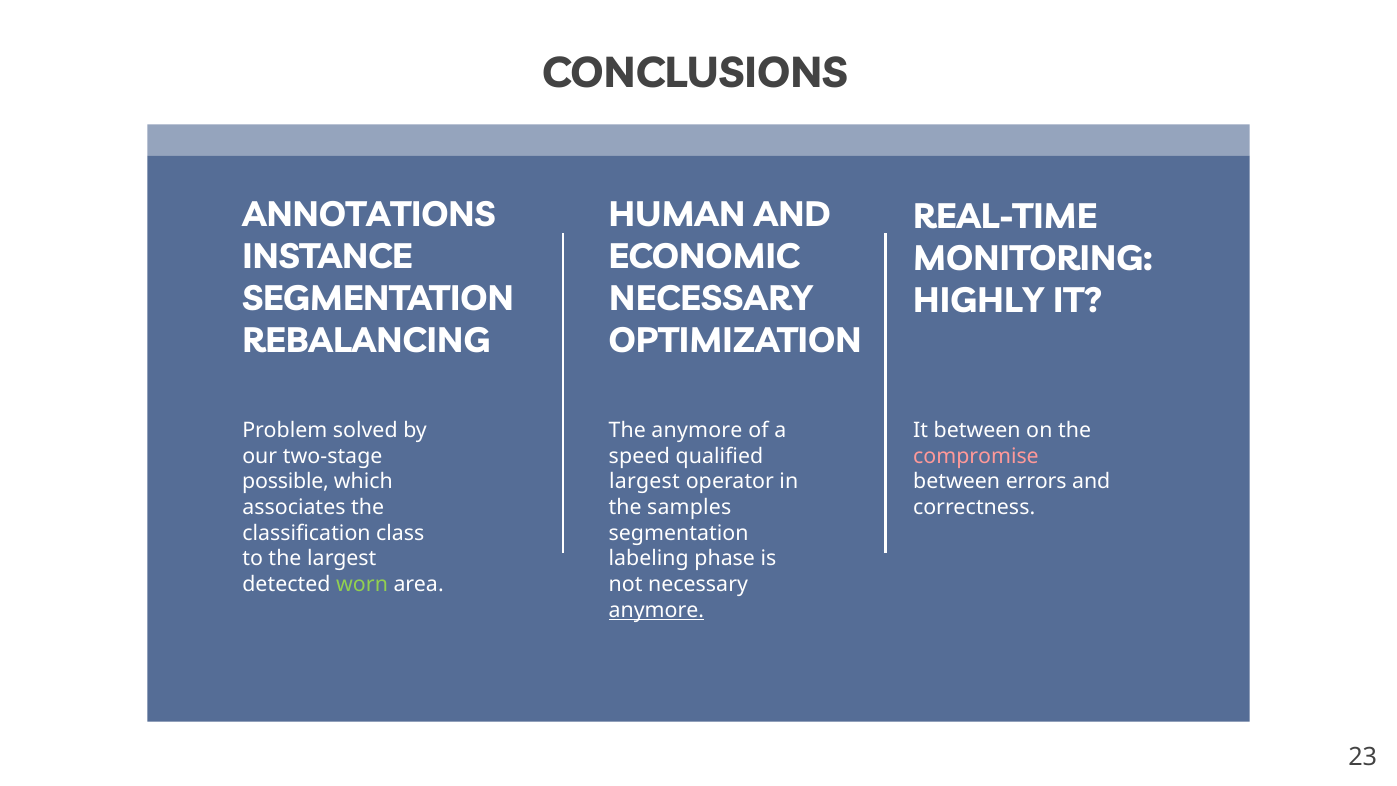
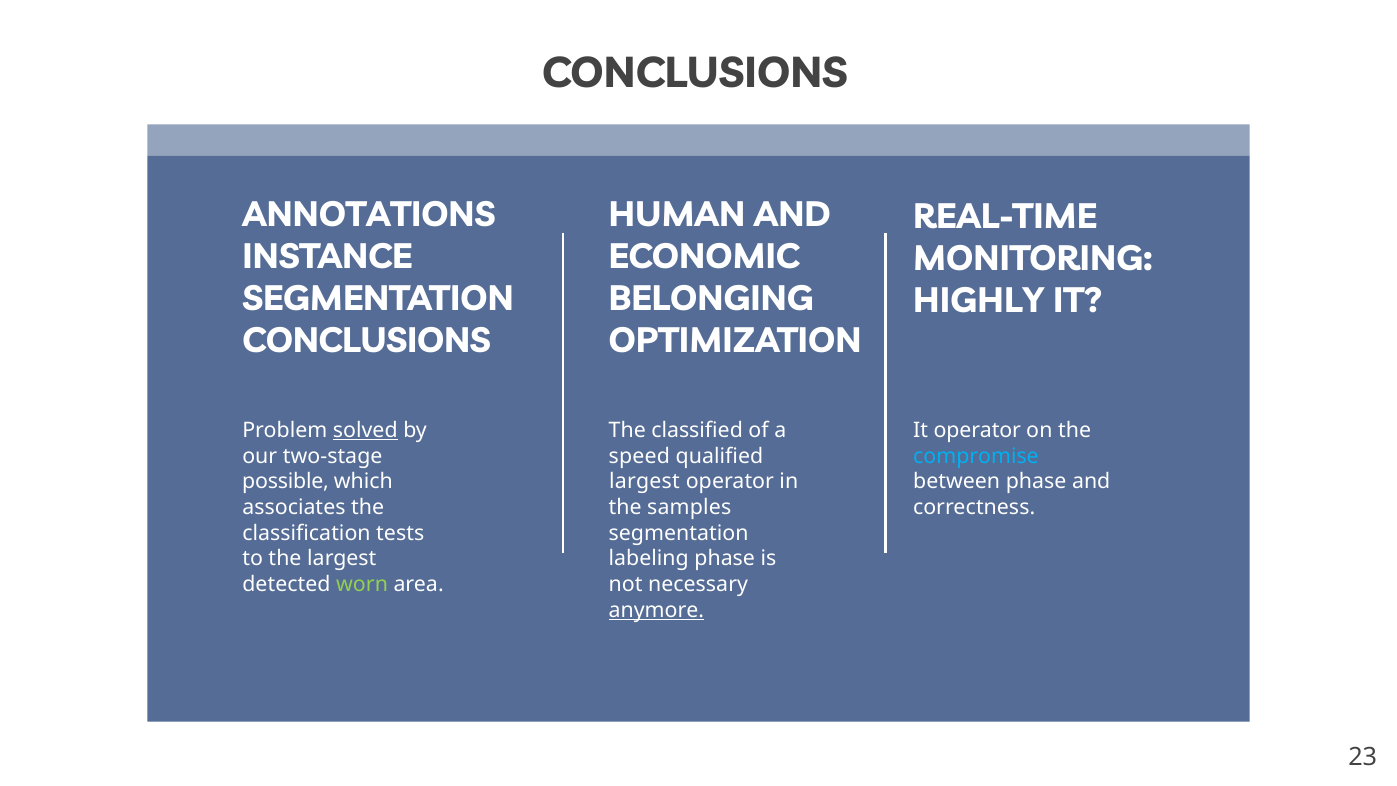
NECESSARY: NECESSARY -> BELONGING (711, 299)
REBALANCING: REBALANCING -> CONCLUSIONS (367, 341)
solved underline: none -> present (365, 431)
The anymore: anymore -> classified (697, 431)
It between: between -> operator (977, 431)
compromise colour: pink -> light blue (976, 456)
between errors: errors -> phase (1036, 482)
class: class -> tests (400, 533)
